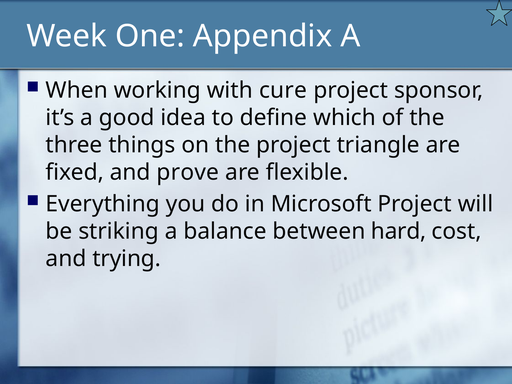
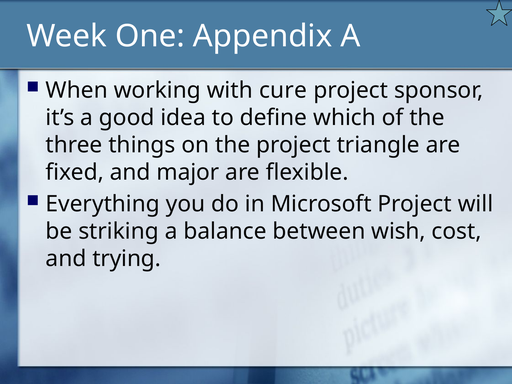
prove: prove -> major (188, 172)
hard: hard -> wish (399, 231)
